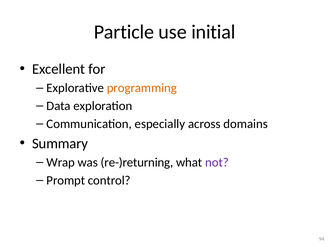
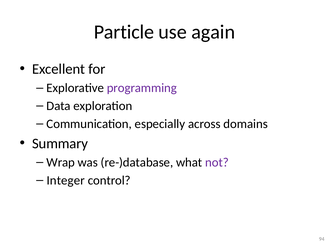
initial: initial -> again (213, 32)
programming colour: orange -> purple (142, 88)
re-)returning: re-)returning -> re-)database (137, 162)
Prompt: Prompt -> Integer (66, 180)
